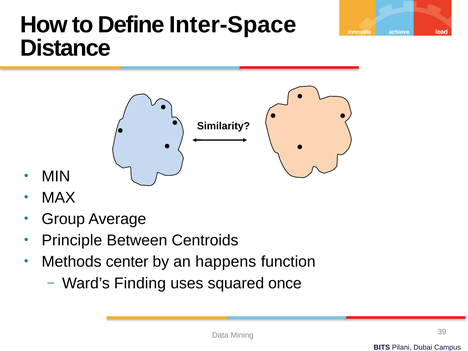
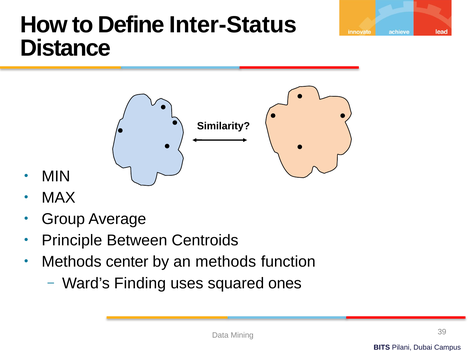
Inter-Space: Inter-Space -> Inter-Status (233, 25)
an happens: happens -> methods (226, 262)
once: once -> ones (285, 283)
